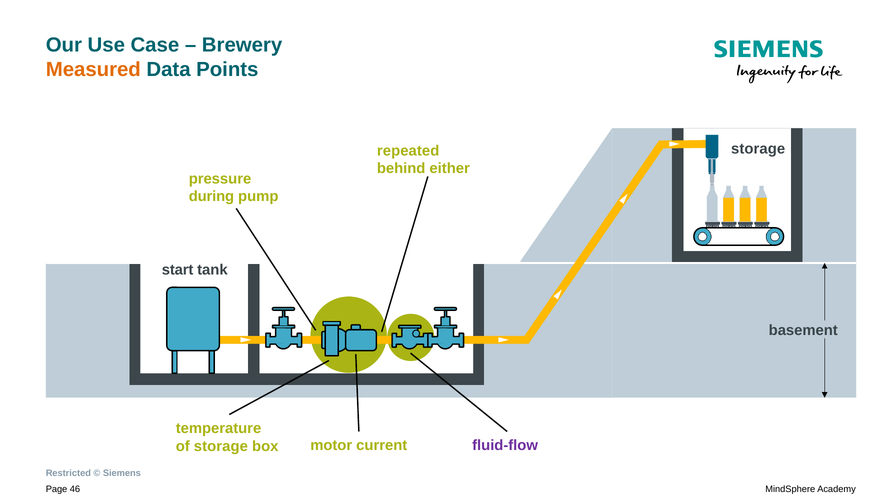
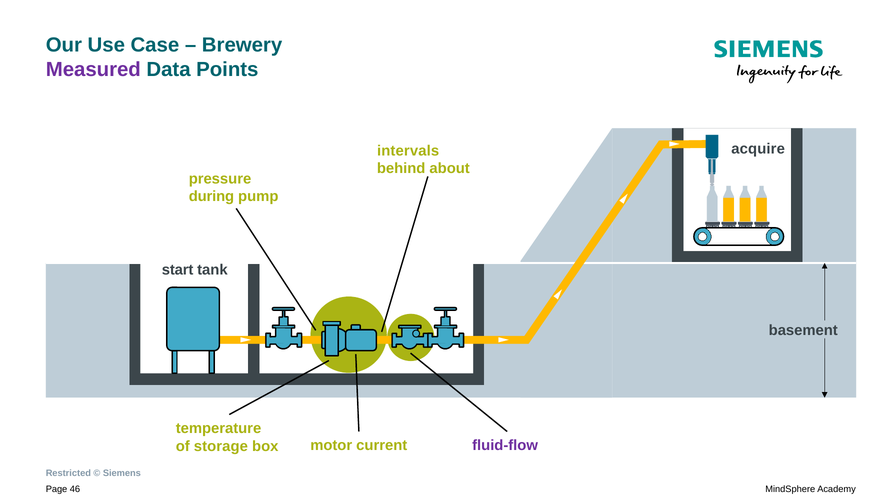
Measured colour: orange -> purple (93, 70)
storage: storage -> acquire (758, 149)
repeated: repeated -> intervals (408, 151)
either: either -> about (450, 169)
